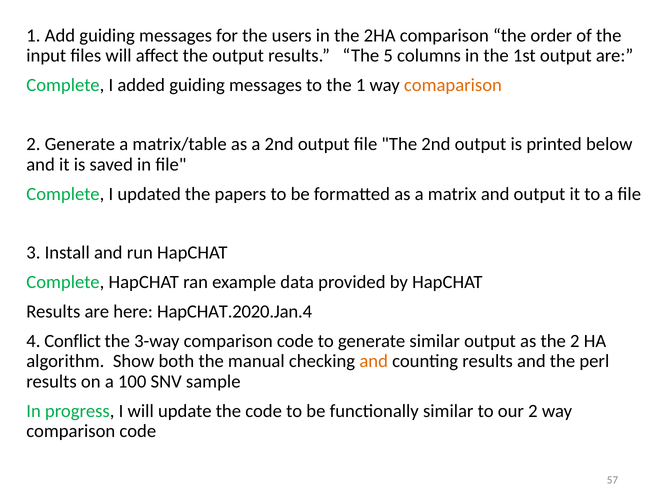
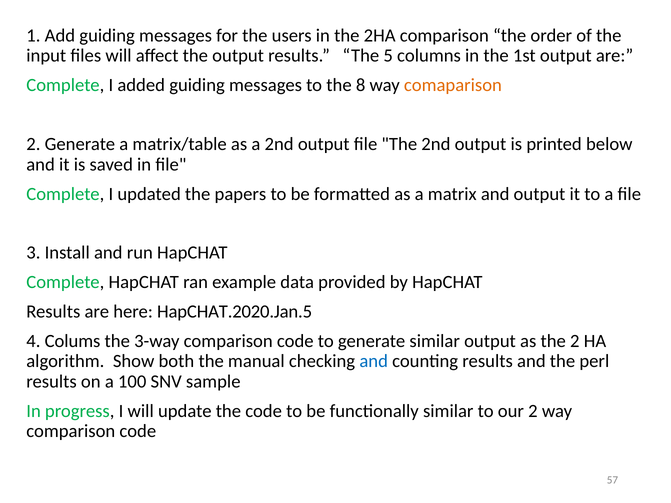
the 1: 1 -> 8 (361, 85)
HapCHAT.2020.Jan.4: HapCHAT.2020.Jan.4 -> HapCHAT.2020.Jan.5 (235, 312)
Conflict: Conflict -> Colums (73, 341)
and colour: orange -> blue (374, 362)
